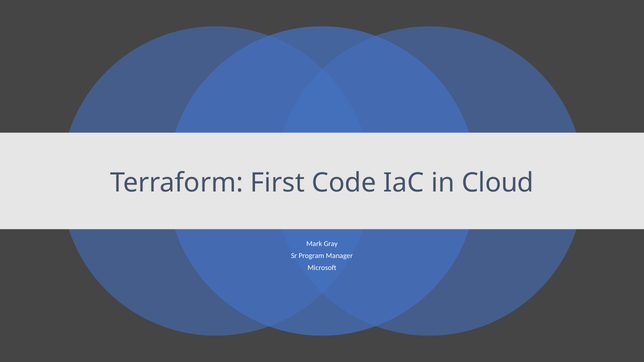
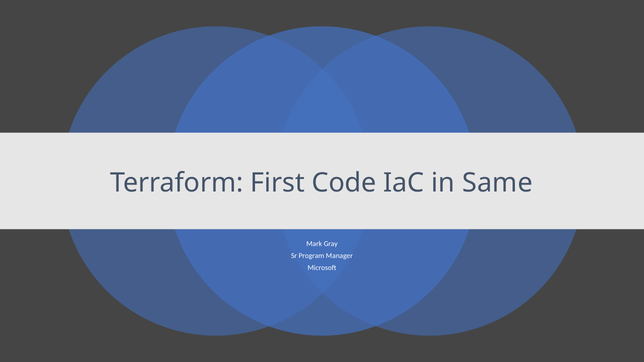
Cloud: Cloud -> Same (498, 183)
